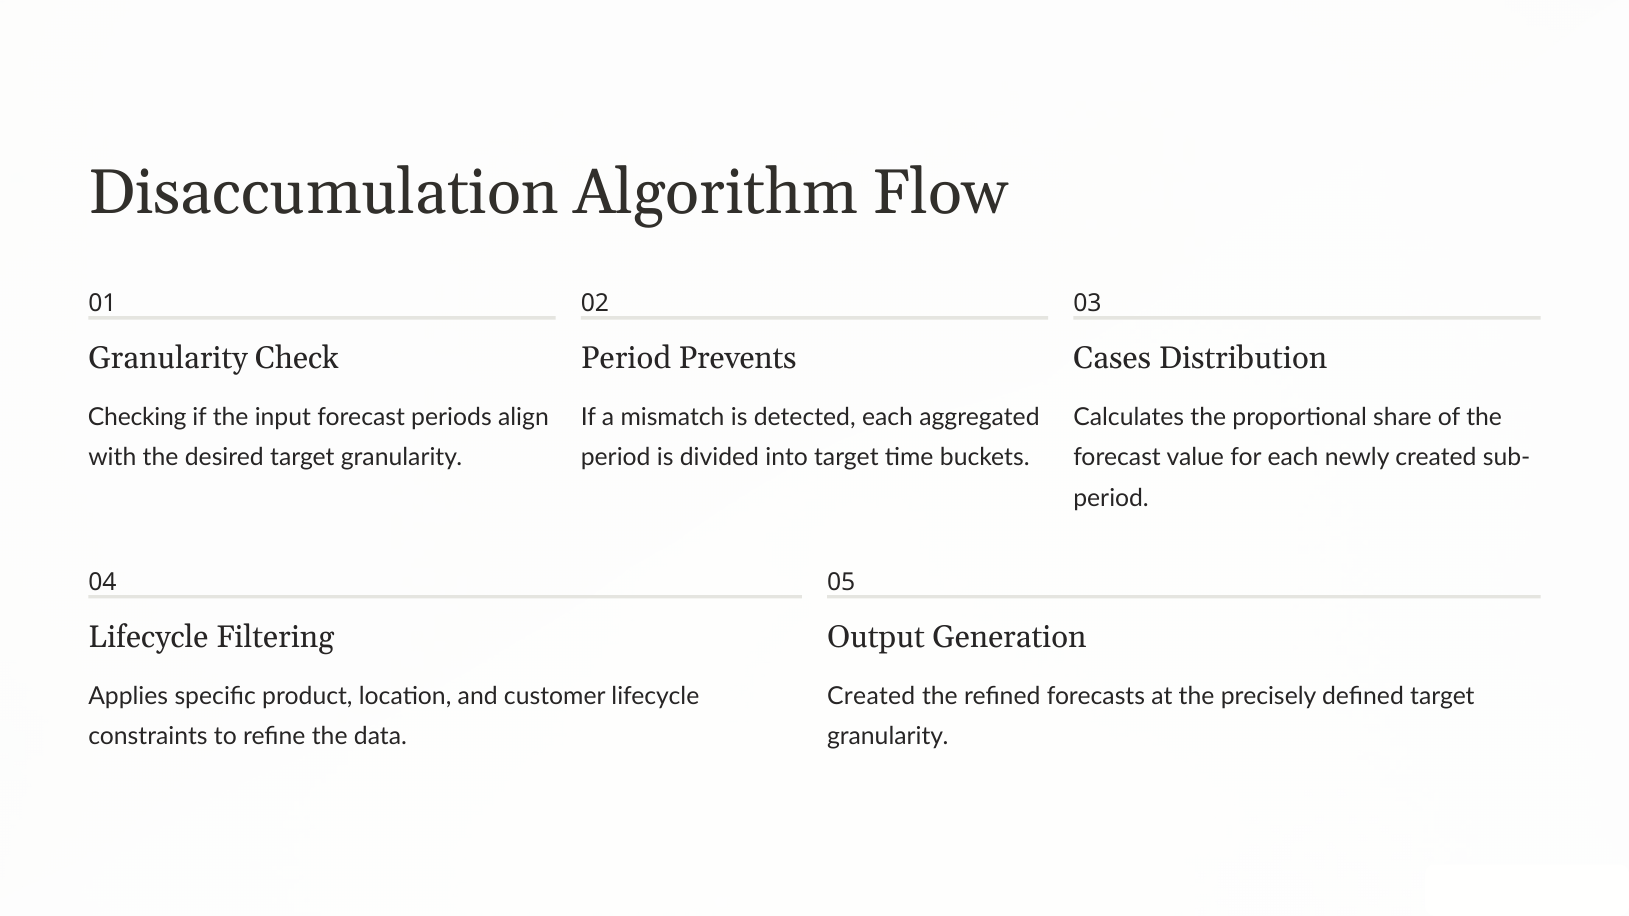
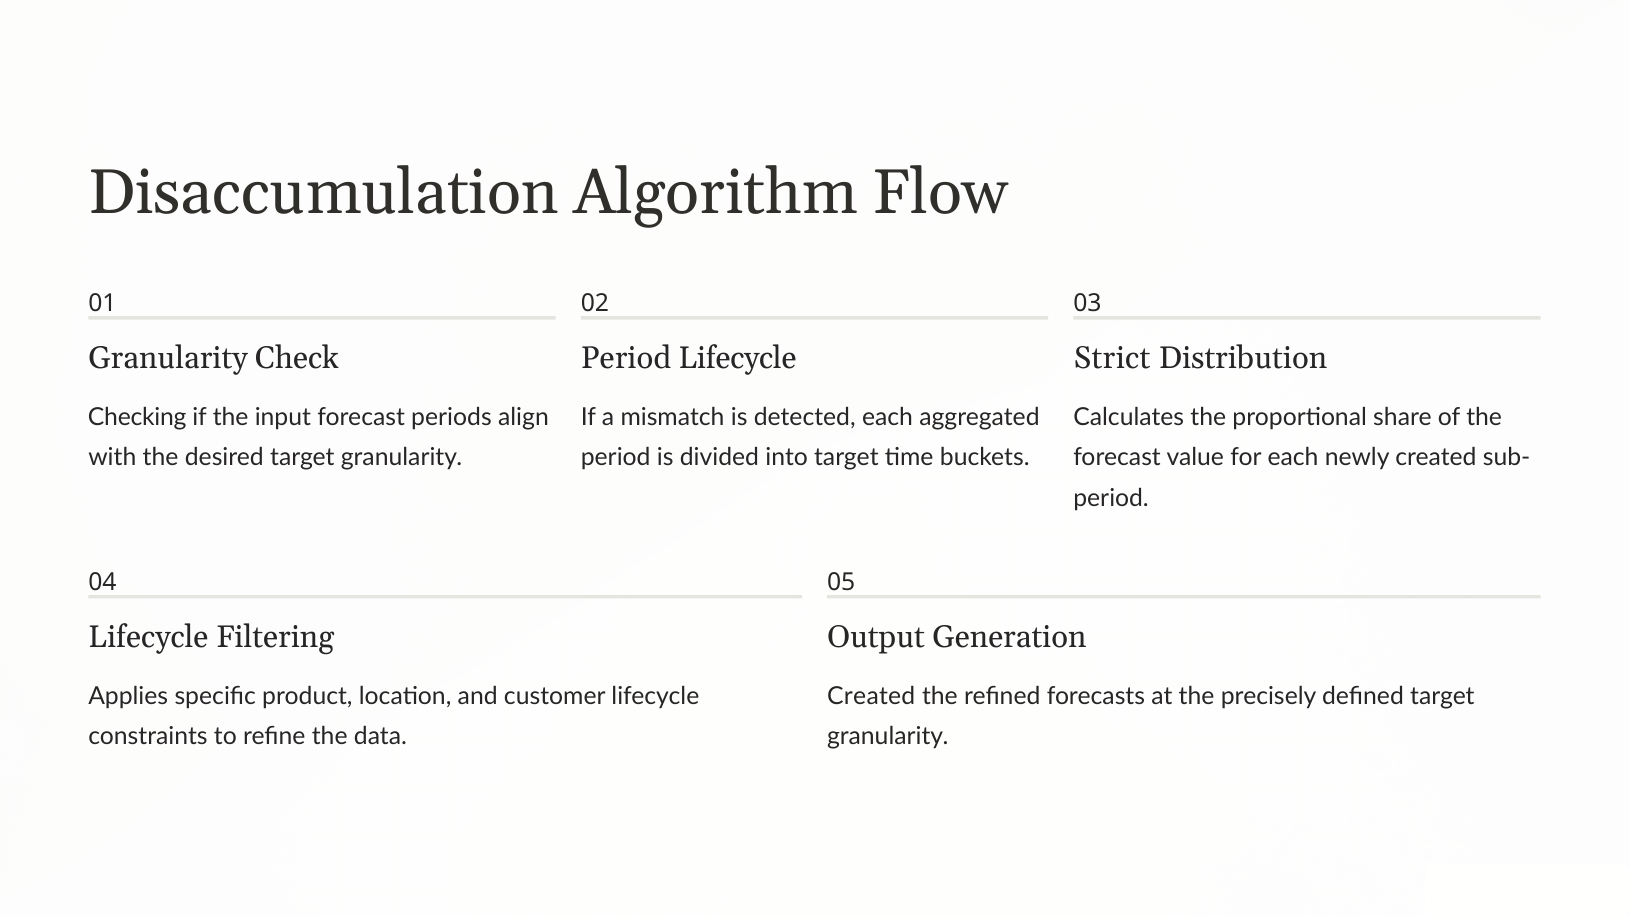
Period Prevents: Prevents -> Lifecycle (738, 358)
Cases: Cases -> Strict (1112, 358)
